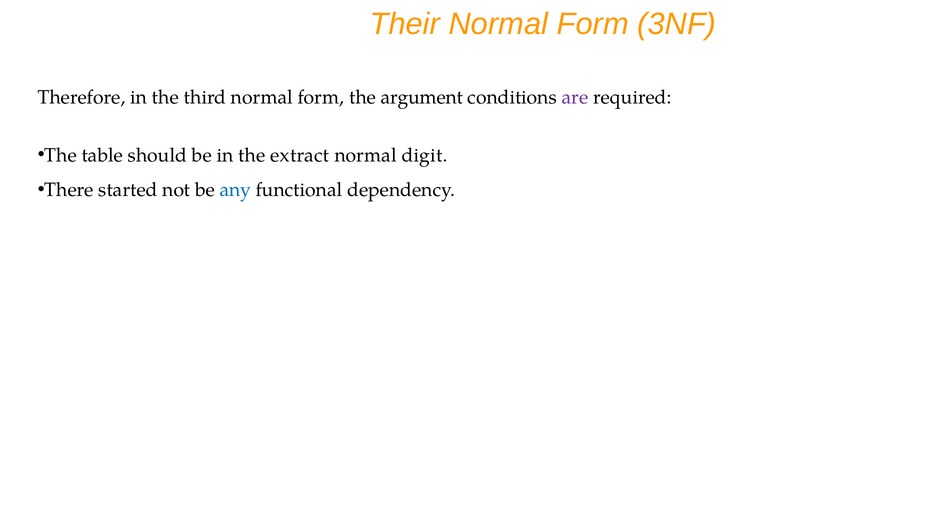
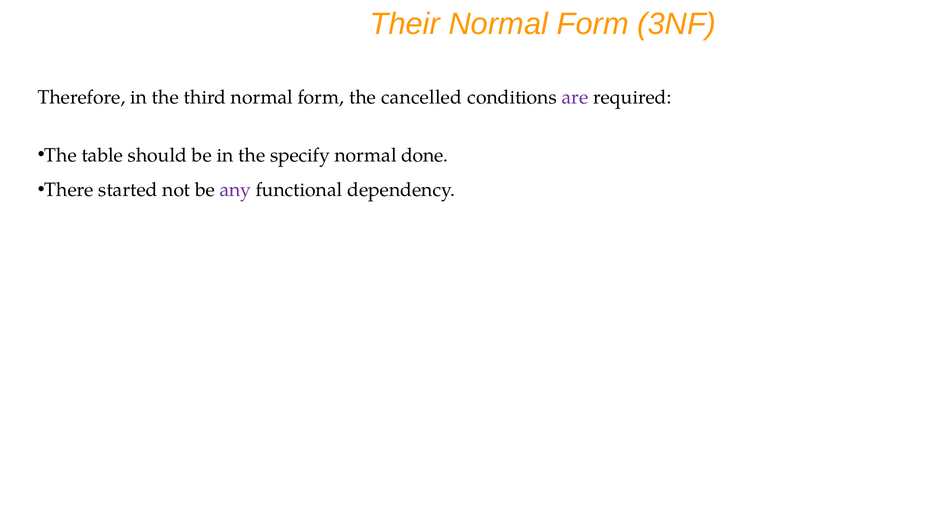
argument: argument -> cancelled (422, 97)
extract: extract -> specify (300, 155)
digit: digit -> done (425, 155)
any colour: blue -> purple (235, 190)
